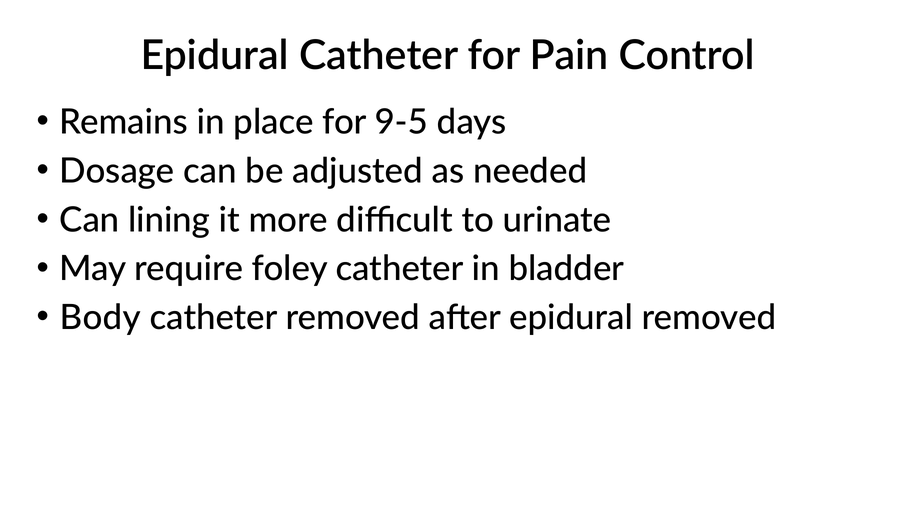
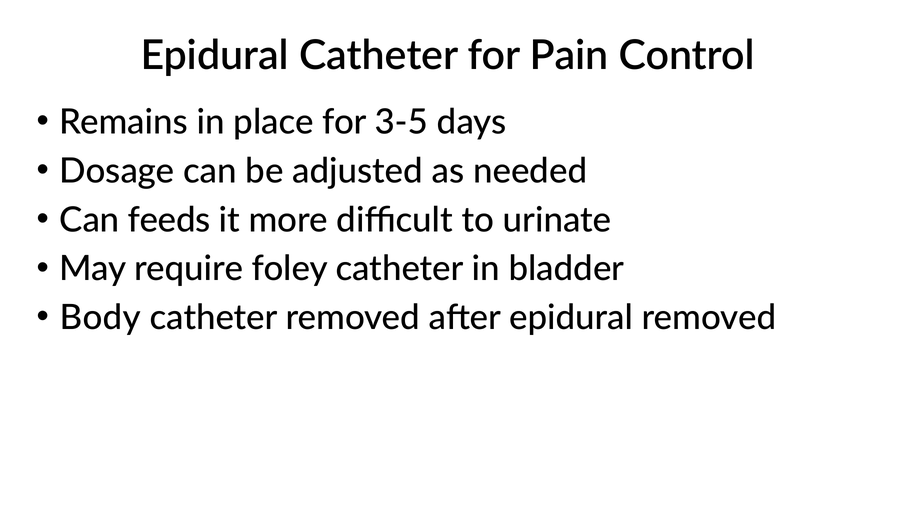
9-5: 9-5 -> 3-5 (401, 122)
lining: lining -> feeds (169, 220)
